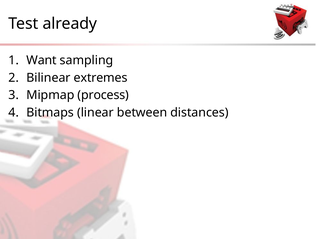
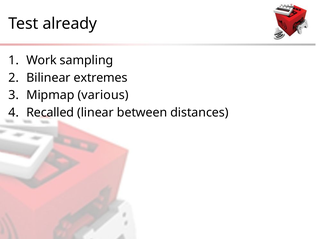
Want: Want -> Work (42, 60)
process: process -> various (103, 95)
Bitmaps: Bitmaps -> Recalled (50, 112)
